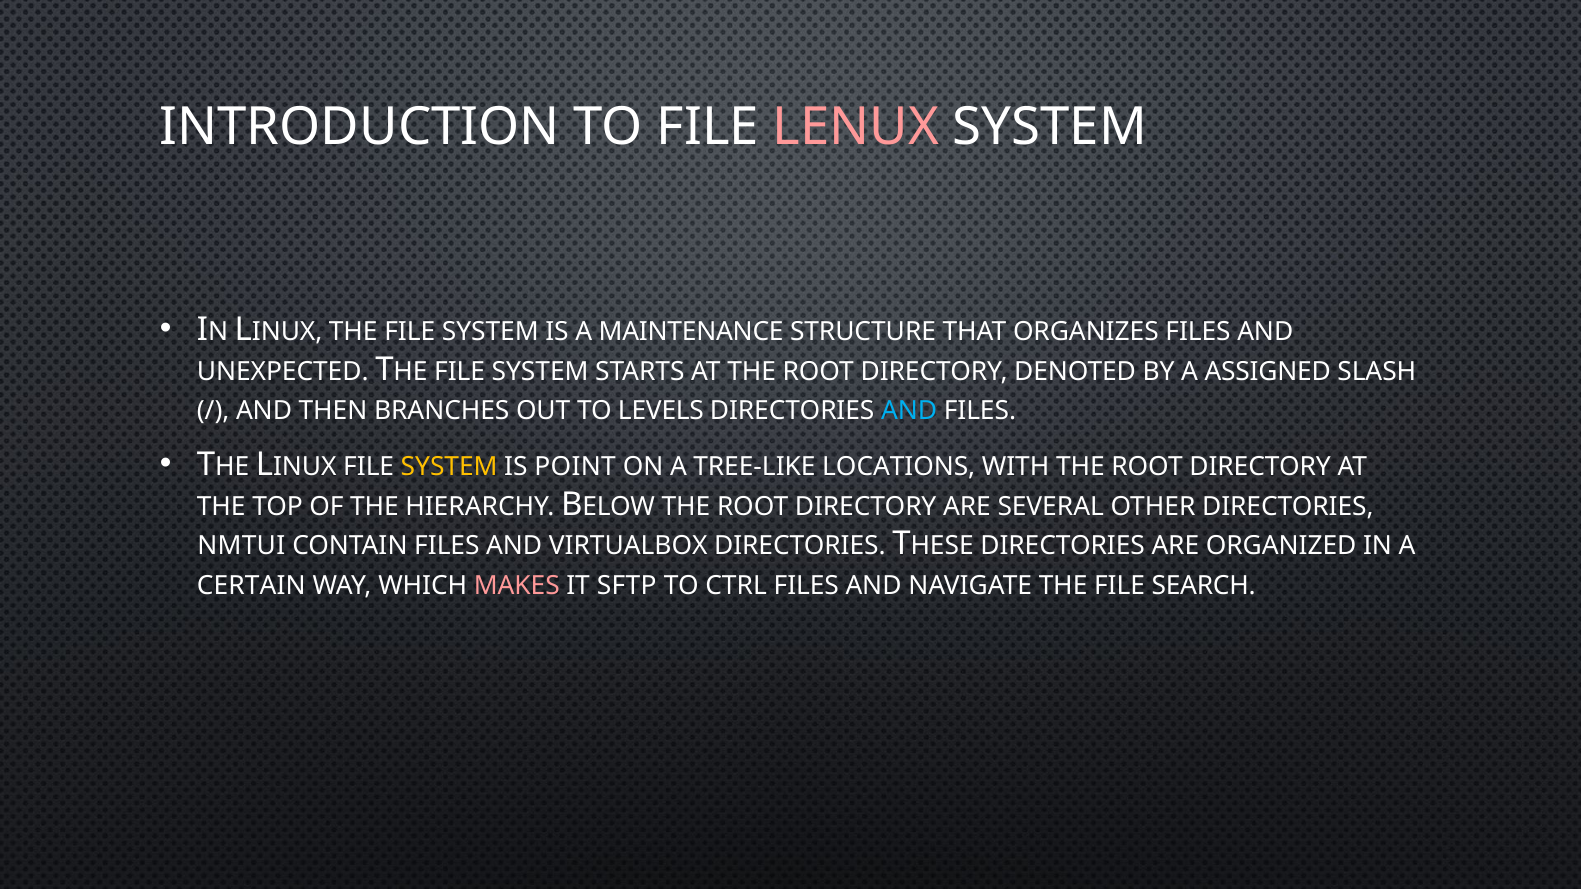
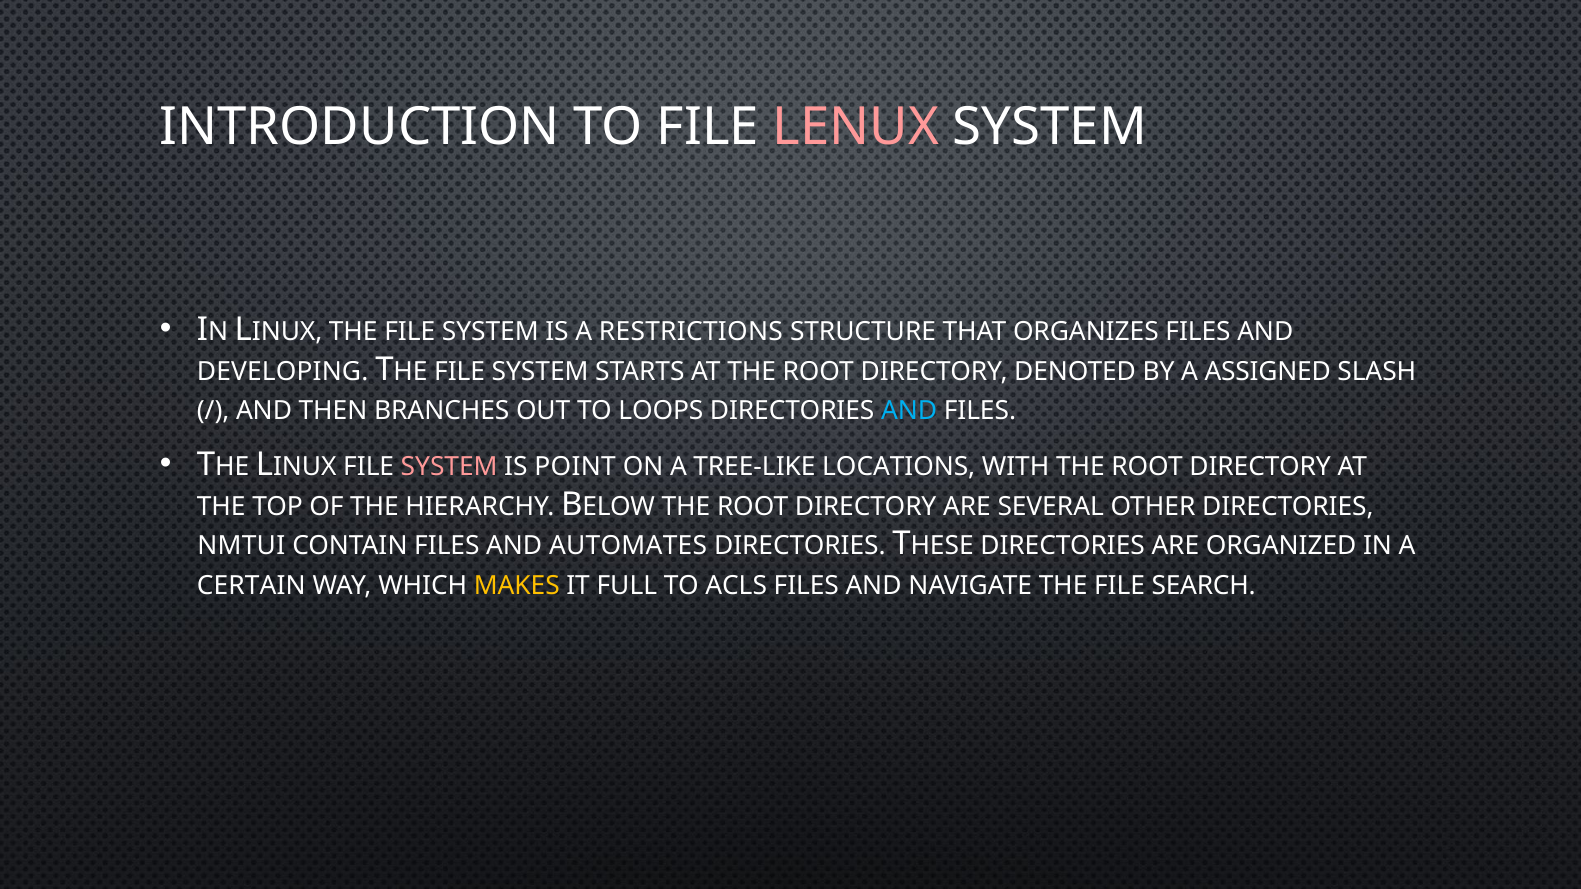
MAINTENANCE: MAINTENANCE -> RESTRICTIONS (691, 332)
UNEXPECTED: UNEXPECTED -> DEVELOPING (283, 372)
LEVELS: LEVELS -> LOOPS (661, 411)
SYSTEM colour: yellow -> pink (449, 467)
VIRTUALBOX: VIRTUALBOX -> AUTOMATES (628, 546)
MAKES colour: pink -> yellow (517, 586)
SFTP: SFTP -> FULL (627, 586)
CTRL: CTRL -> ACLS (736, 586)
